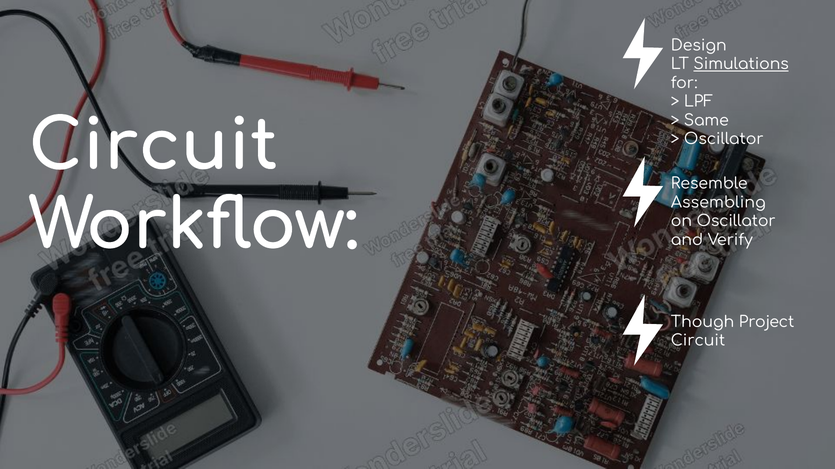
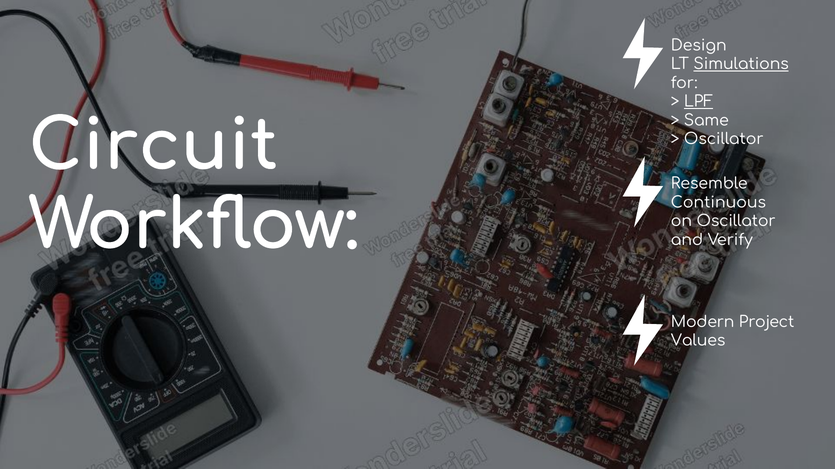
LPF underline: none -> present (699, 102)
Assembling: Assembling -> Continuous (718, 203)
Though: Though -> Modern (703, 322)
Circuit: Circuit -> Values (698, 341)
